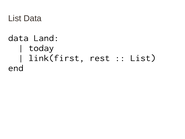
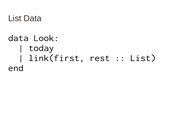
Land: Land -> Look (46, 38)
